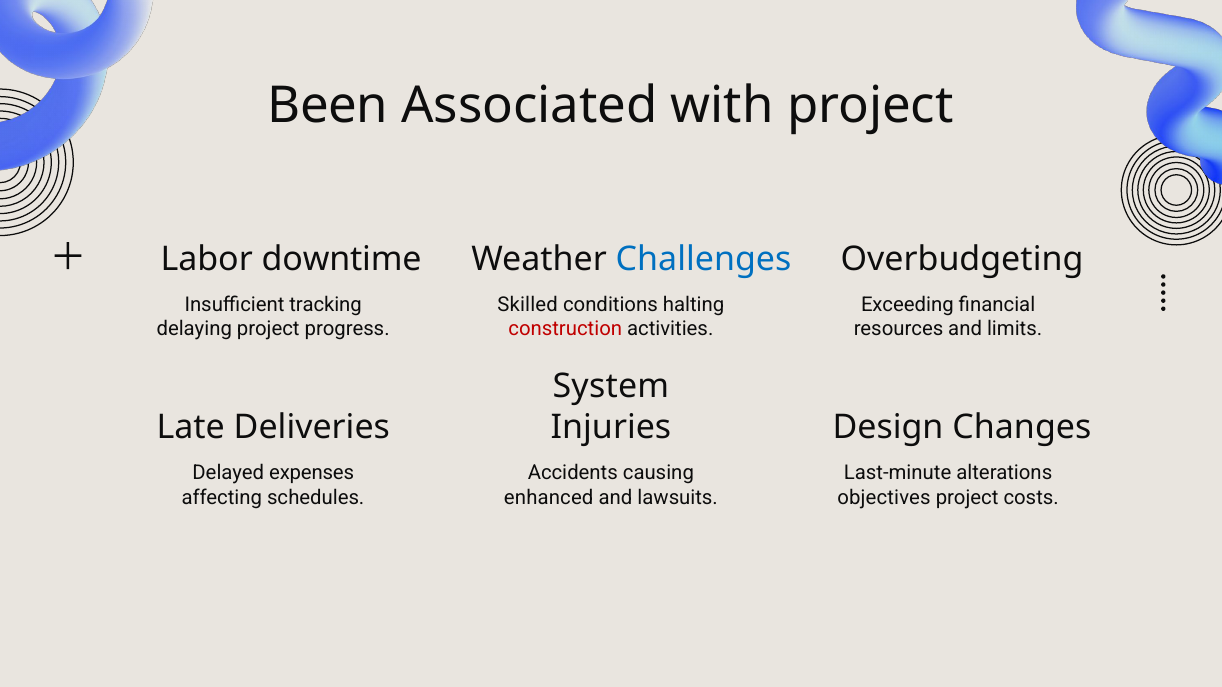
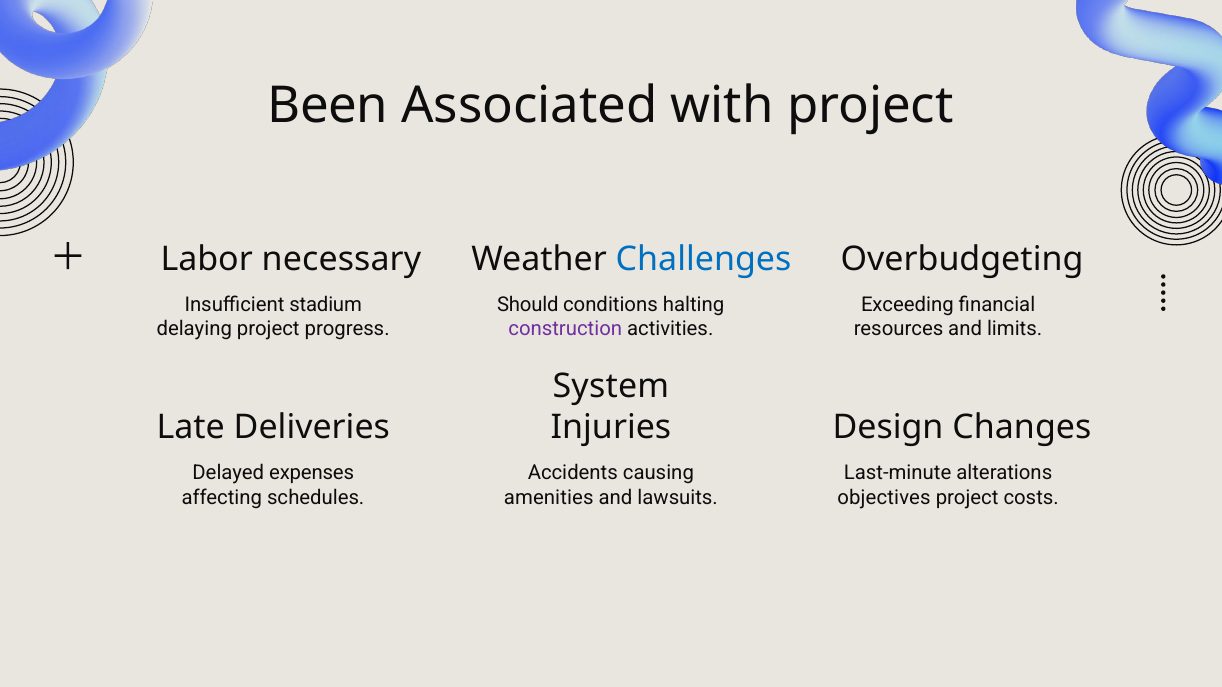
downtime: downtime -> necessary (341, 259)
tracking: tracking -> stadium (326, 305)
Skilled: Skilled -> Should (528, 305)
construction colour: red -> purple (565, 329)
enhanced: enhanced -> amenities (549, 498)
